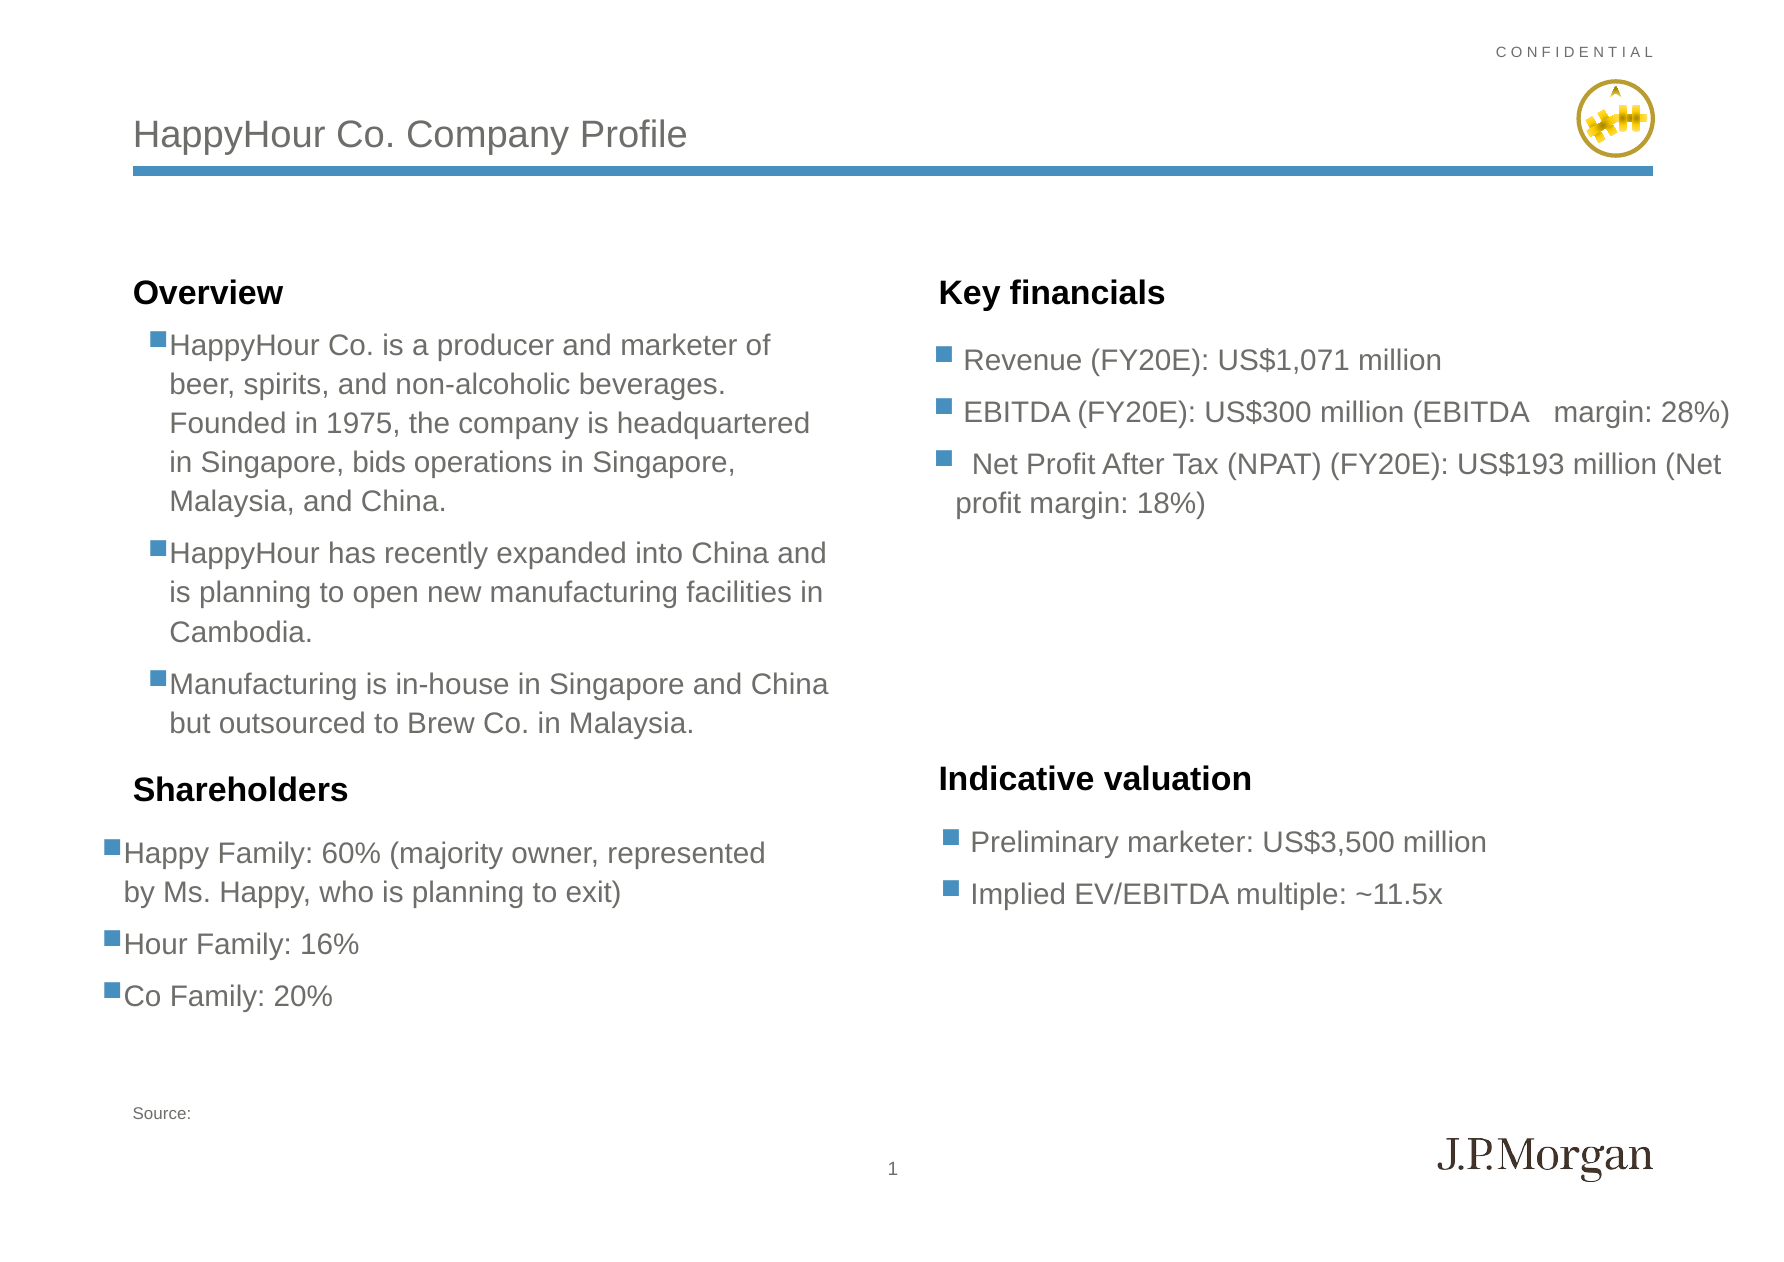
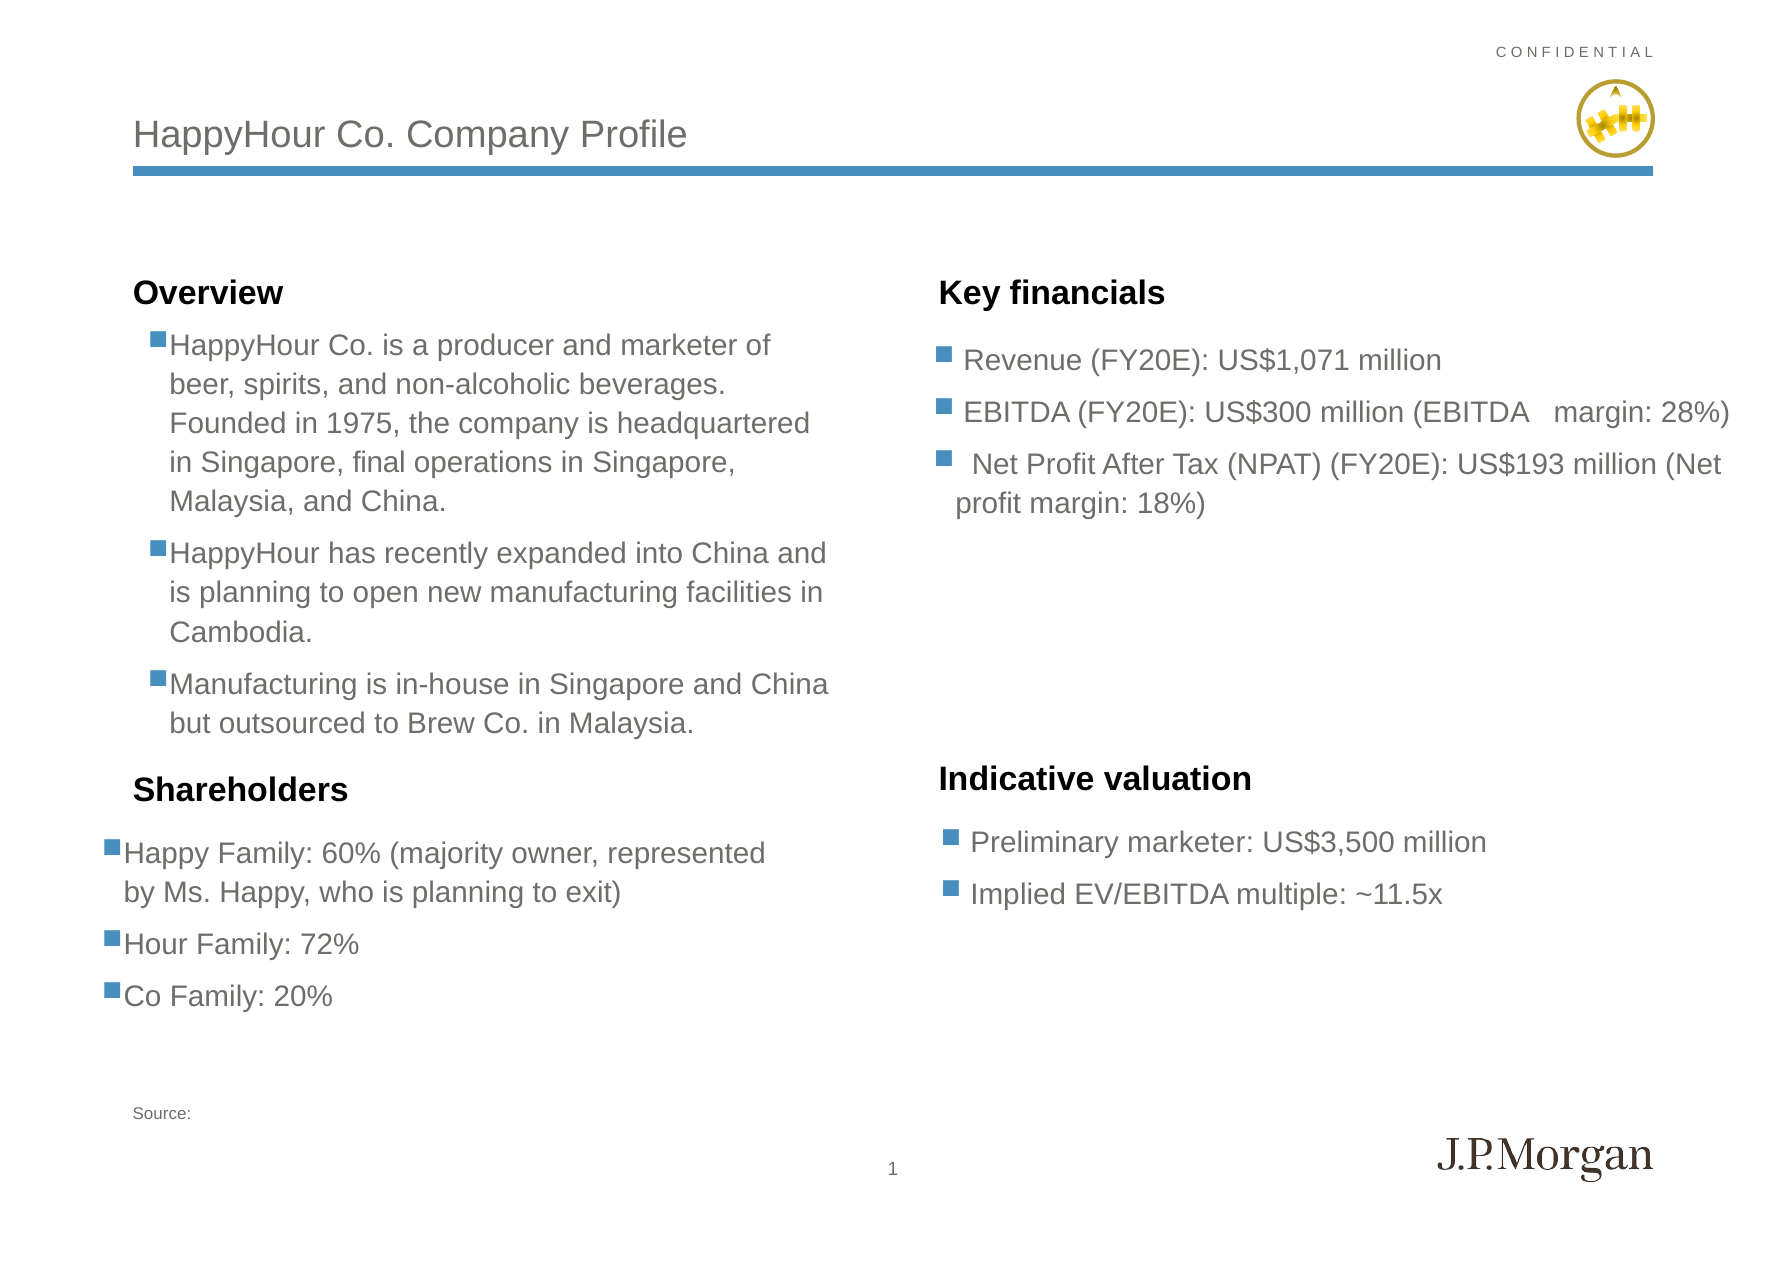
bids: bids -> final (379, 463)
16%: 16% -> 72% (330, 945)
